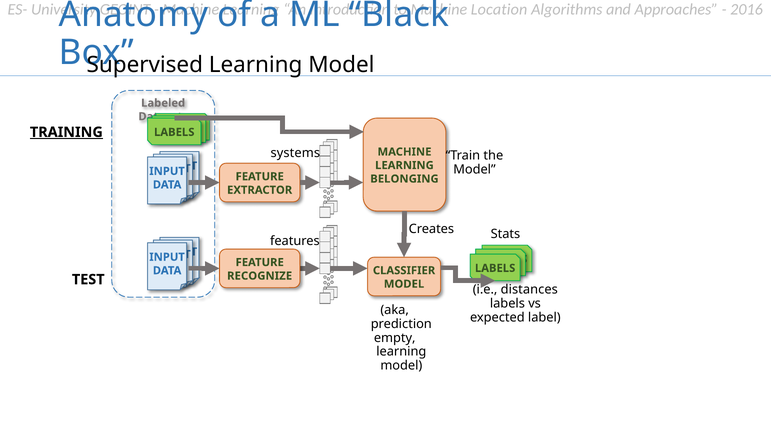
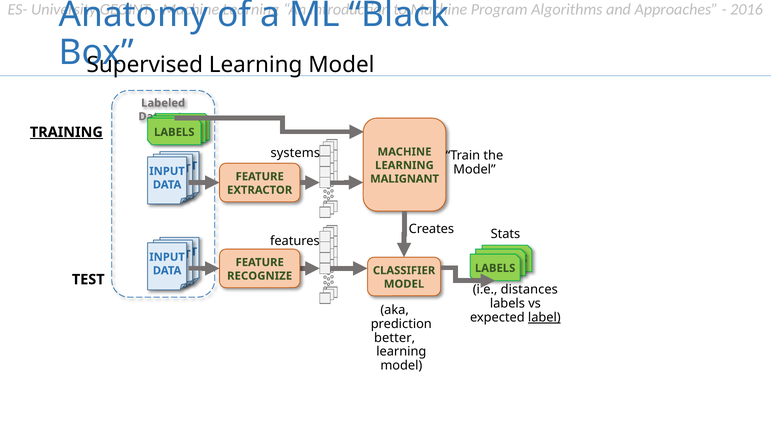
Location: Location -> Program (499, 9)
BELONGING: BELONGING -> MALIGNANT (405, 179)
label underline: none -> present (544, 317)
empty: empty -> better (395, 338)
